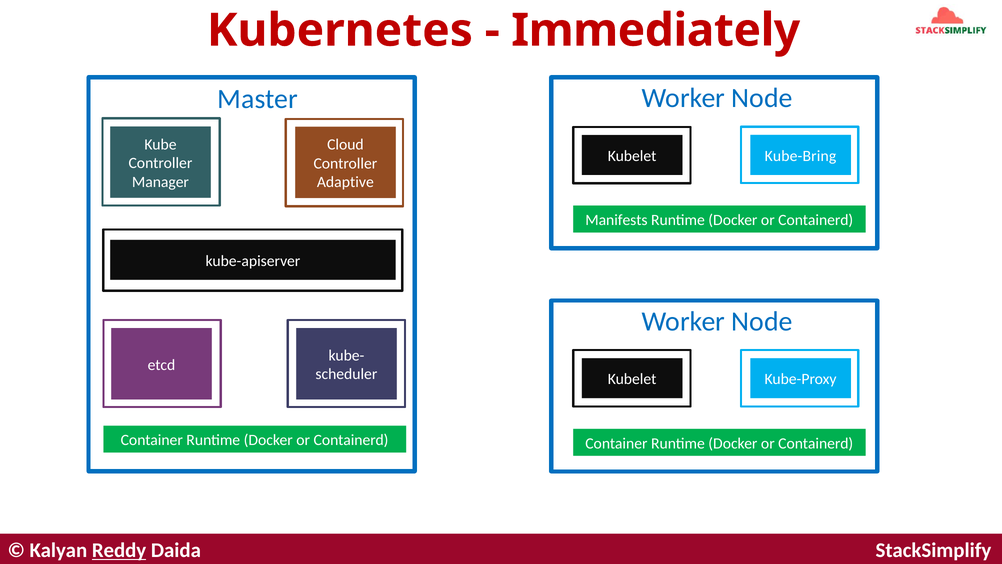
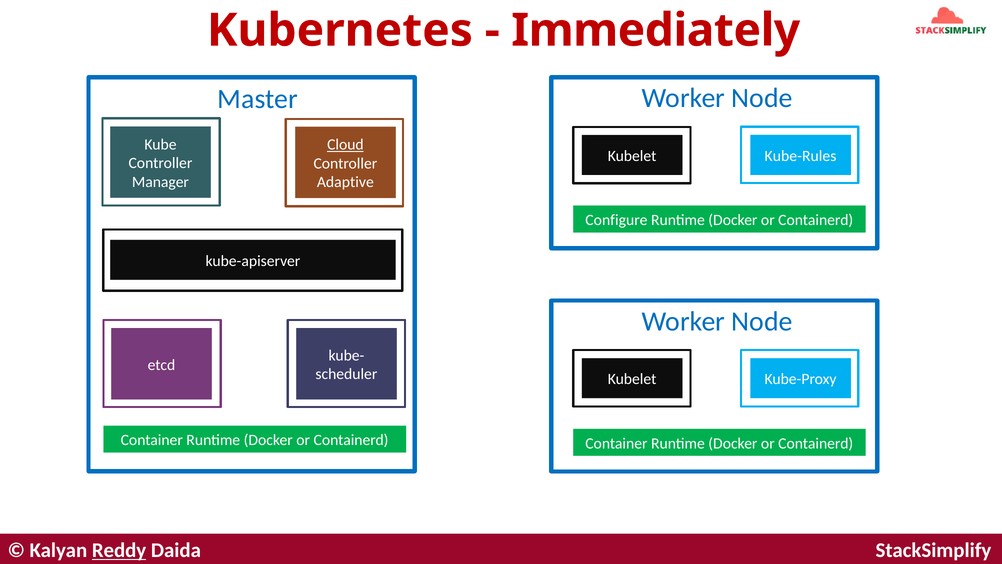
Cloud underline: none -> present (345, 145)
Kube-Bring: Kube-Bring -> Kube-Rules (801, 156)
Manifests: Manifests -> Configure (616, 220)
